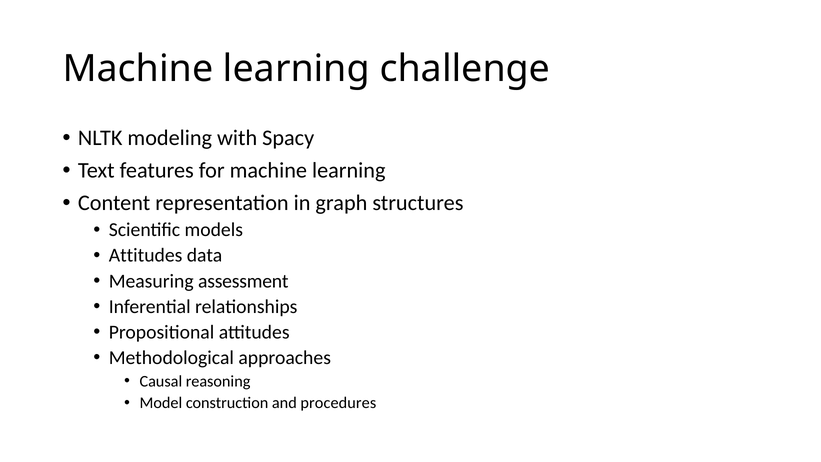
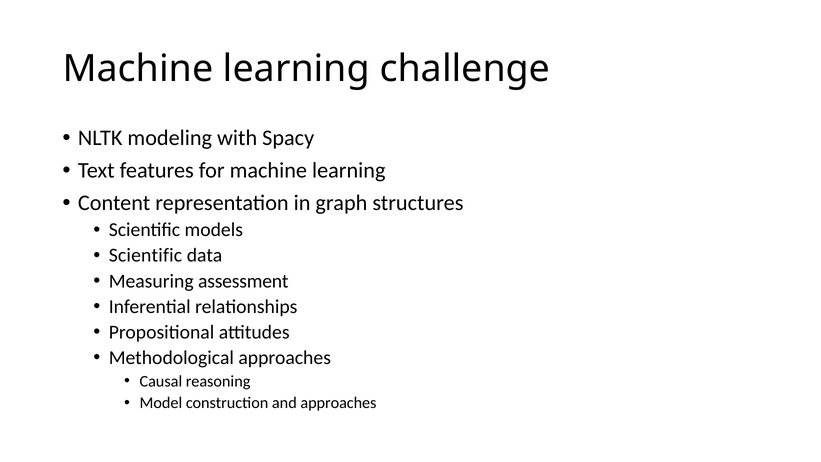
Attitudes: Attitudes -> Scientific (145, 255)
and procedures: procedures -> approaches (338, 403)
